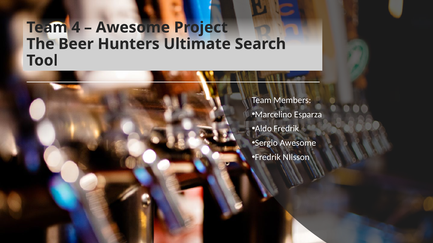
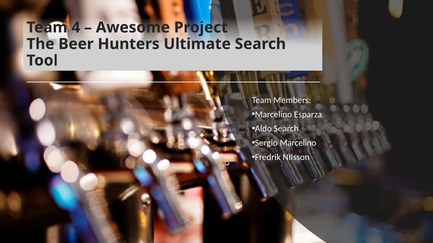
Aldo Fredrik: Fredrik -> Search (286, 129)
Sergio Awesome: Awesome -> Marcelino (298, 143)
